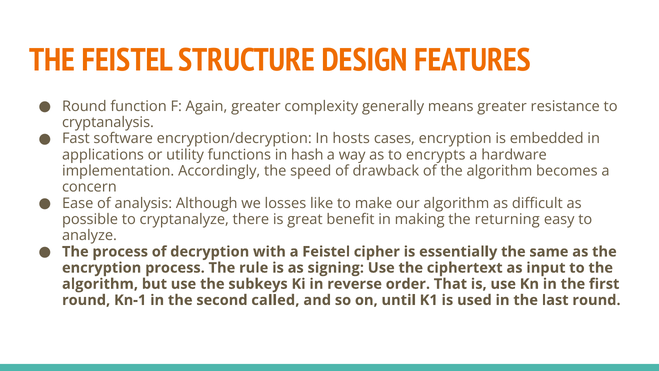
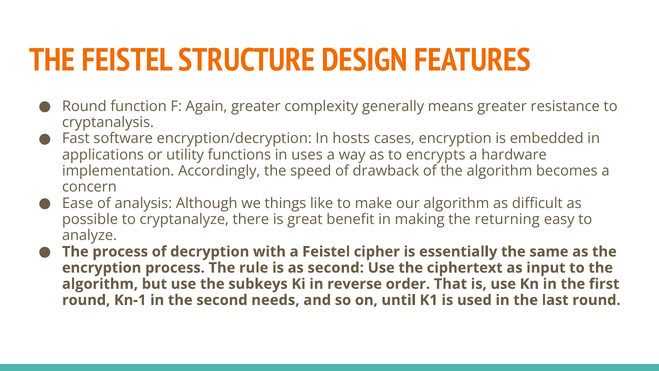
hash: hash -> uses (307, 155)
losses: losses -> things (285, 203)
as signing: signing -> second (336, 268)
called: called -> needs (275, 300)
